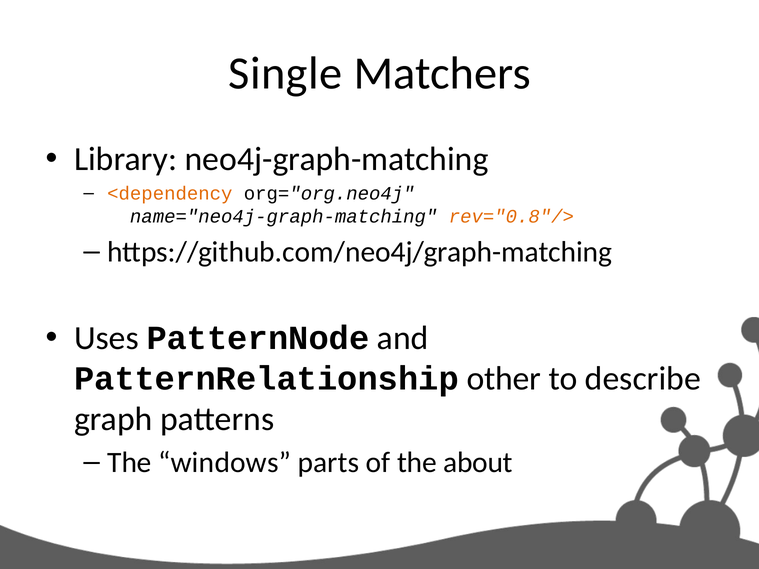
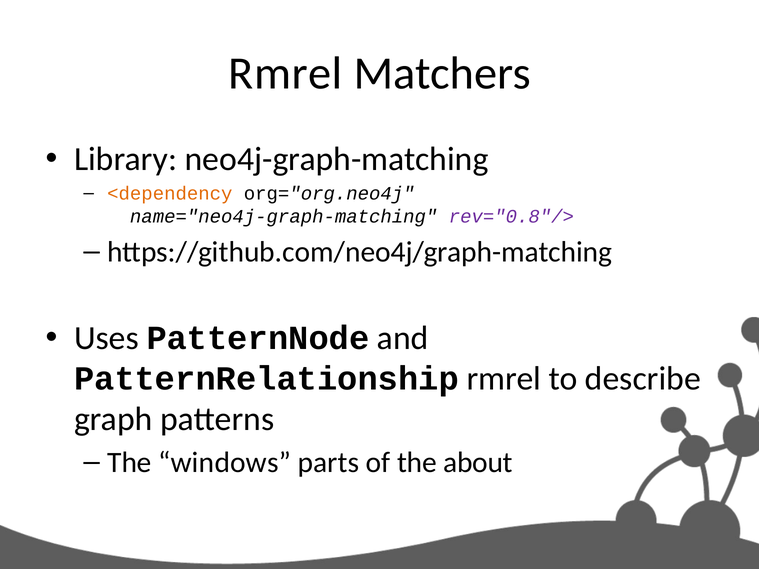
Single: Single -> Rmrel (285, 73)
rev="0.8"/> colour: orange -> purple (511, 216)
PatternRelationship other: other -> rmrel (504, 379)
